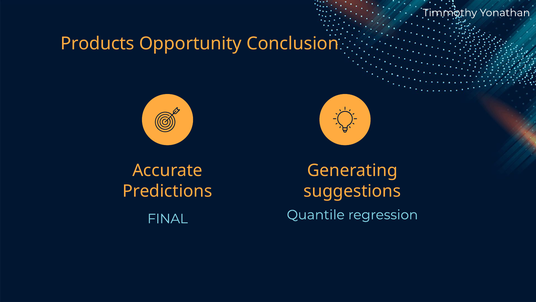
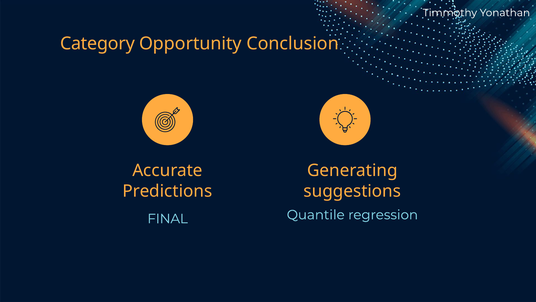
Products: Products -> Category (97, 43)
